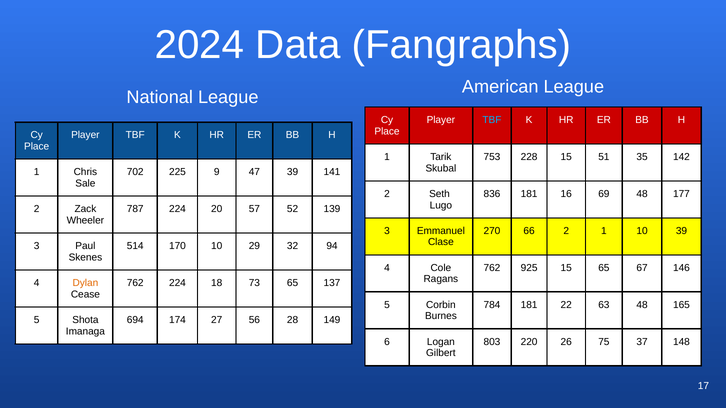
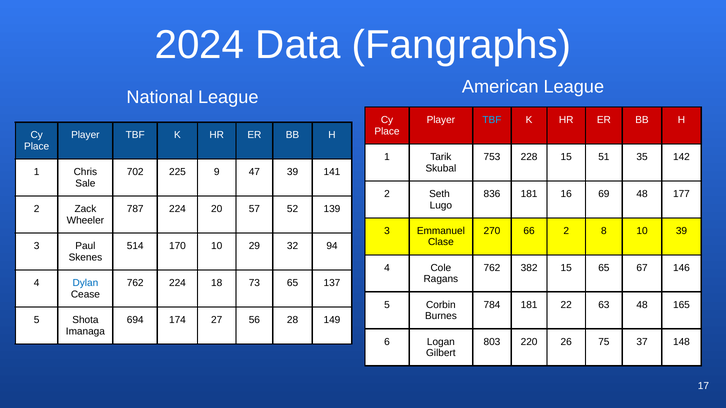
2 1: 1 -> 8 (604, 231)
925: 925 -> 382 (529, 268)
Dylan colour: orange -> blue (85, 283)
